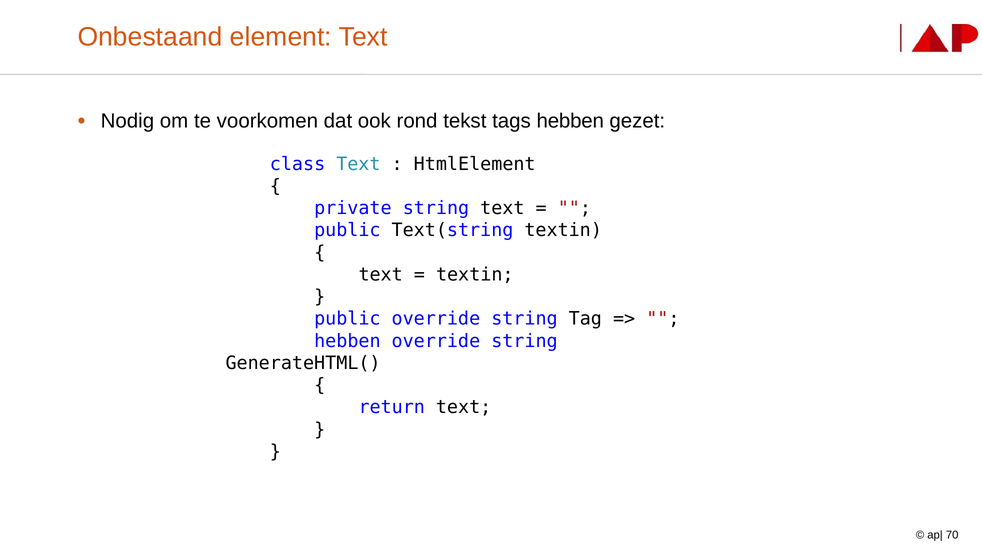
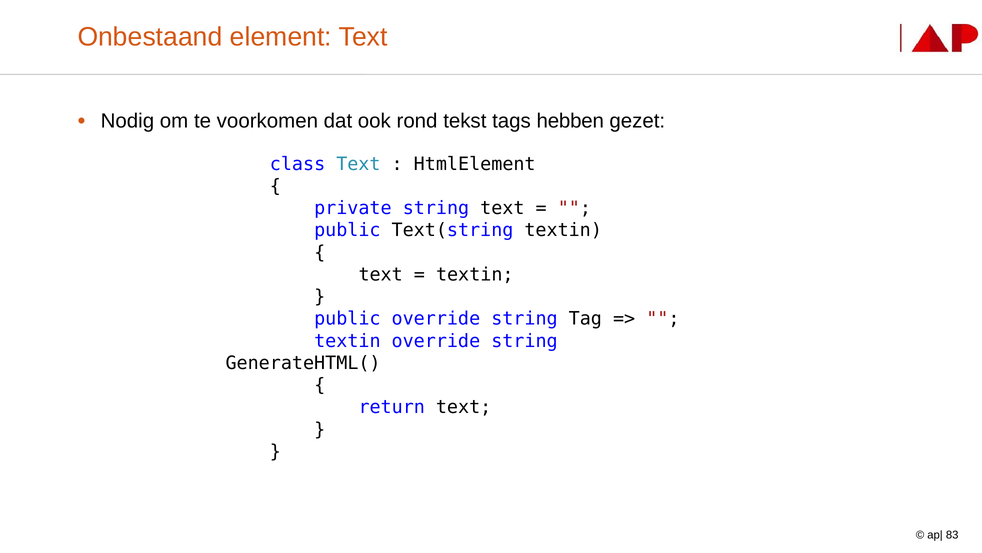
hebben: hebben -> textin (347, 341)
70: 70 -> 83 (952, 535)
